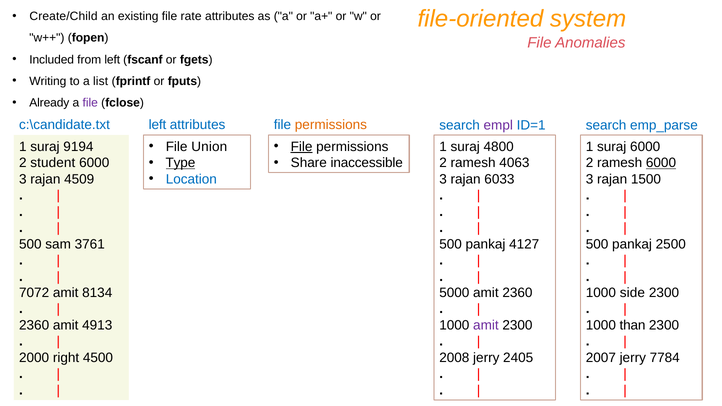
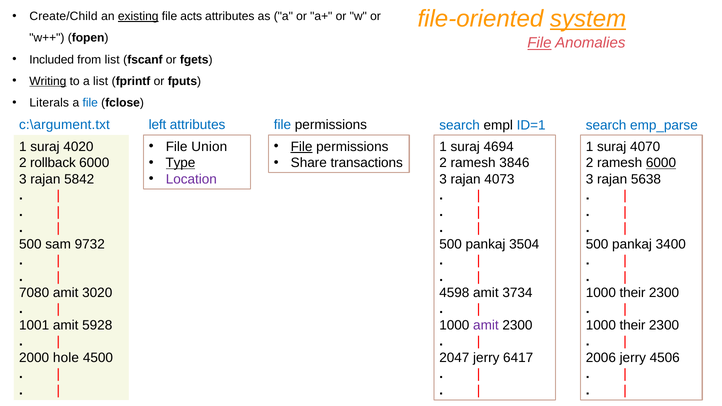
system underline: none -> present (588, 19)
existing underline: none -> present (138, 16)
rate: rate -> acts (191, 16)
File underline: none -> present (539, 43)
from left: left -> list (112, 60)
Writing underline: none -> present (48, 81)
Already: Already -> Literals (49, 103)
file colour: purple -> blue (90, 103)
c:\candidate.txt: c:\candidate.txt -> c:\argument.txt (64, 125)
permissions colour: orange -> black (331, 125)
empl colour: purple -> black (498, 125)
9194: 9194 -> 4020 (78, 147)
4800: 4800 -> 4694 (499, 147)
suraj 6000: 6000 -> 4070 (645, 147)
inaccessible: inaccessible -> transactions (367, 163)
student: student -> rollback (53, 163)
4063: 4063 -> 3846 (514, 163)
Location colour: blue -> purple (191, 179)
4509: 4509 -> 5842 (79, 179)
6033: 6033 -> 4073 (499, 179)
1500: 1500 -> 5638 (646, 179)
3761: 3761 -> 9732 (90, 244)
4127: 4127 -> 3504 (524, 244)
2500: 2500 -> 3400 (671, 244)
7072: 7072 -> 7080 (34, 293)
8134: 8134 -> 3020 (97, 293)
5000: 5000 -> 4598 (454, 293)
amit 2360: 2360 -> 3734 (517, 293)
side: side -> their (633, 293)
2360: 2360 -> 1001 (34, 325)
4913: 4913 -> 5928 (97, 325)
than: than -> their (633, 325)
right: right -> hole (66, 358)
2008: 2008 -> 2047 (454, 358)
2405: 2405 -> 6417 (518, 358)
2007: 2007 -> 2006 (601, 358)
7784: 7784 -> 4506 (665, 358)
